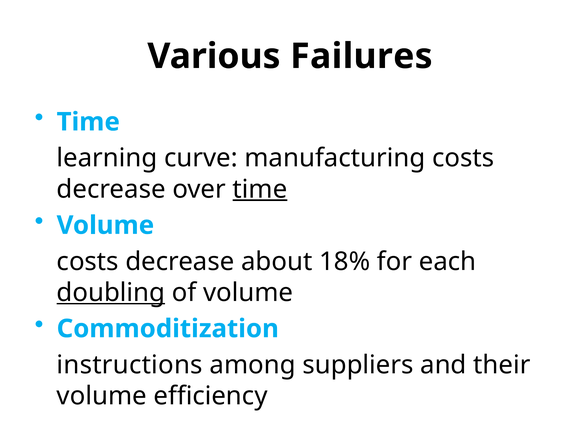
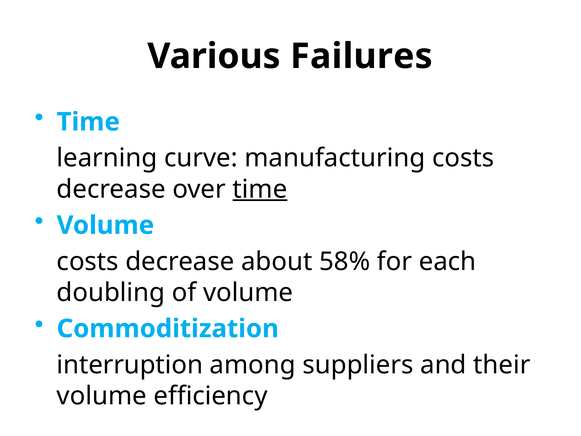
18%: 18% -> 58% (345, 261)
doubling underline: present -> none (111, 292)
instructions: instructions -> interruption (130, 365)
